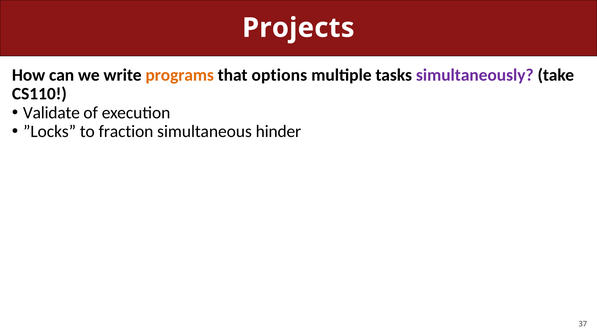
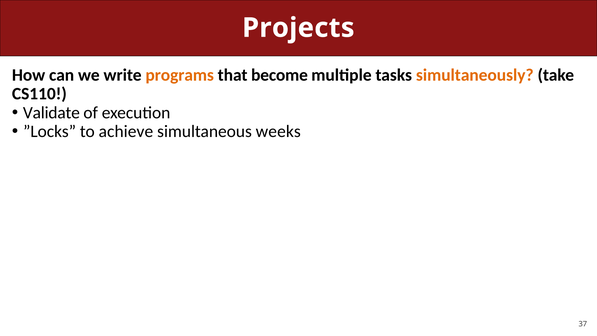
options: options -> become (280, 75)
simultaneously colour: purple -> orange (475, 75)
fraction: fraction -> achieve (126, 131)
hinder: hinder -> weeks (278, 131)
